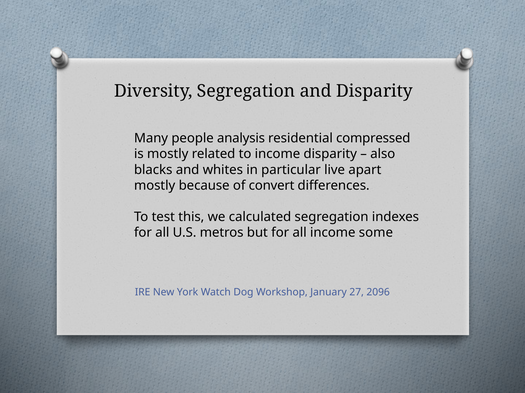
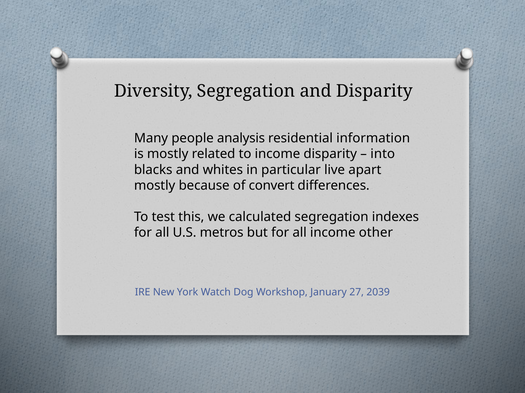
compressed: compressed -> information (373, 139)
also: also -> into (383, 154)
some: some -> other (376, 233)
2096: 2096 -> 2039 (378, 293)
